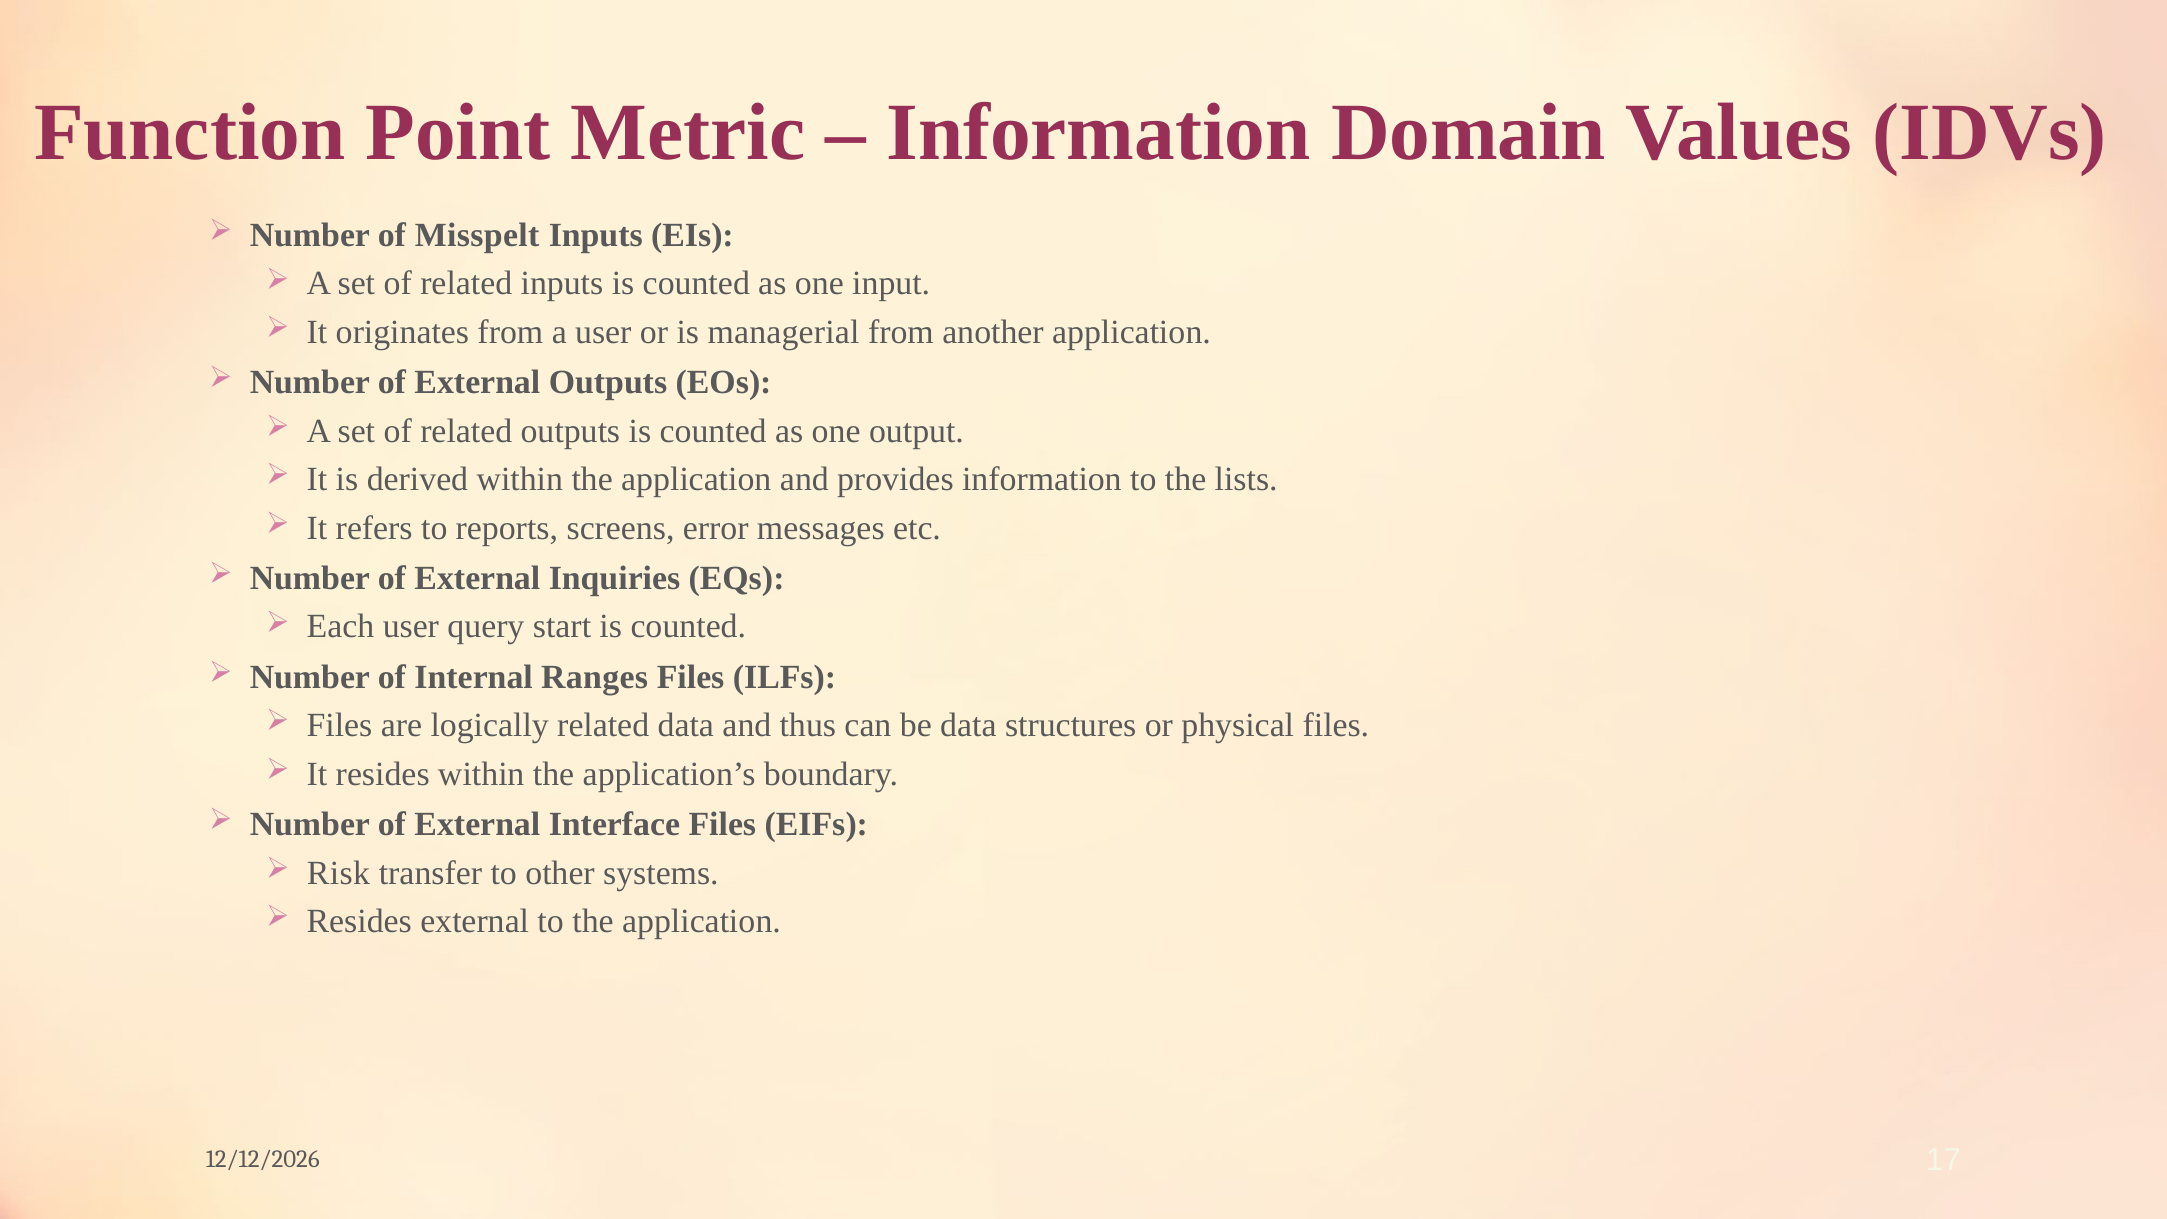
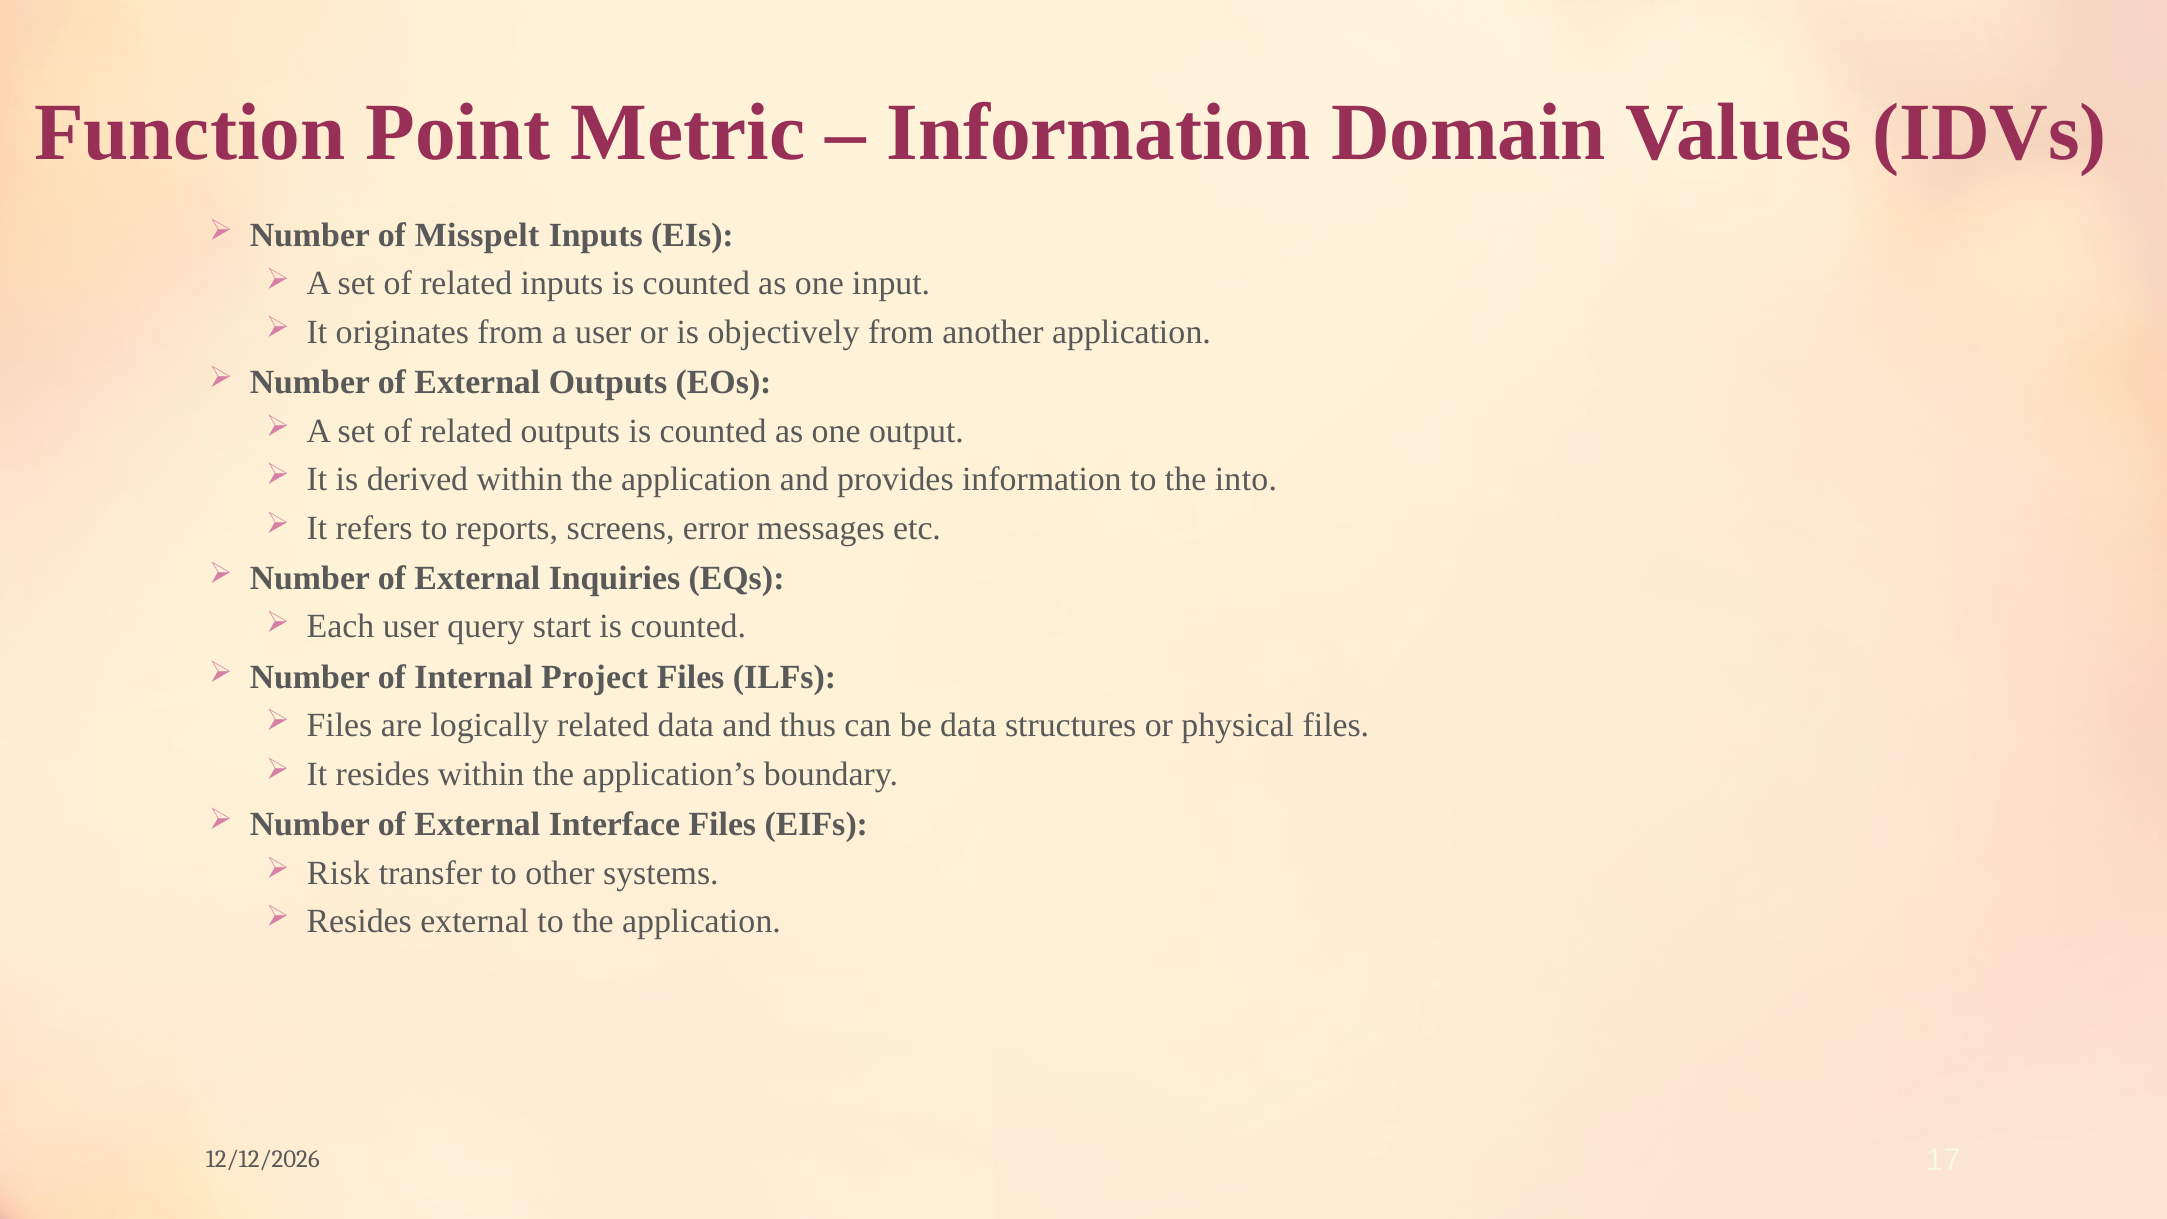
managerial: managerial -> objectively (784, 332)
lists: lists -> into (1246, 479)
Ranges: Ranges -> Project (595, 677)
